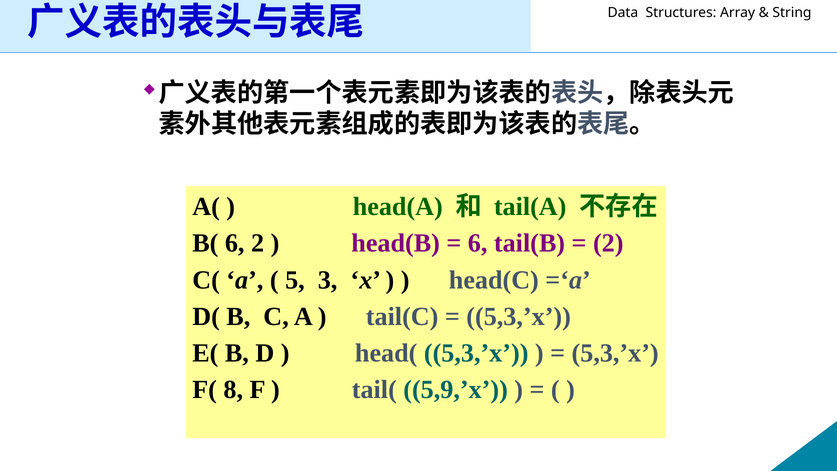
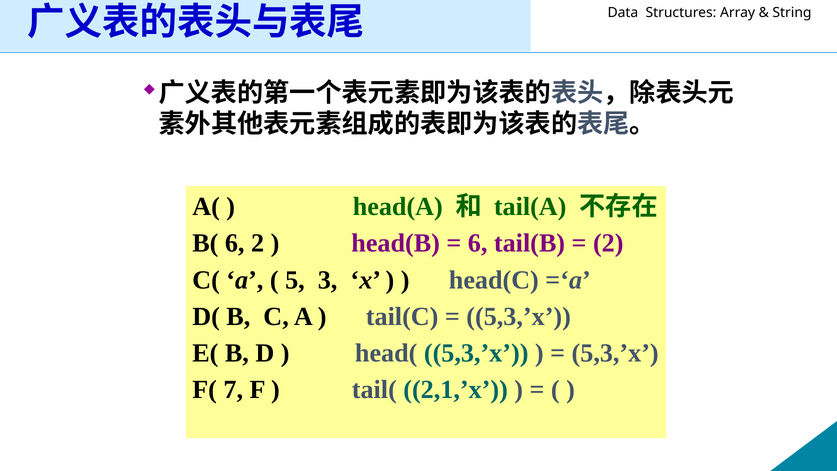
8: 8 -> 7 (233, 390)
5,9,’x: 5,9,’x -> 2,1,’x (456, 390)
